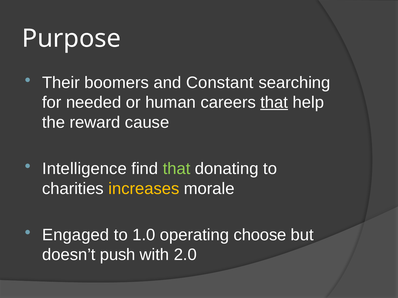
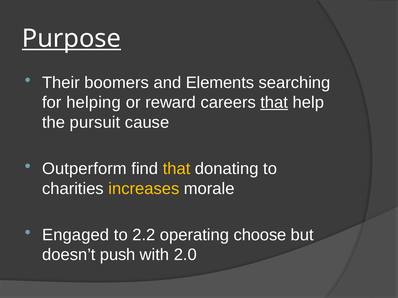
Purpose underline: none -> present (71, 39)
Constant: Constant -> Elements (220, 83)
needed: needed -> helping (94, 103)
human: human -> reward (171, 103)
reward: reward -> pursuit (95, 123)
Intelligence: Intelligence -> Outperform (84, 169)
that colour: light green -> yellow (177, 169)
1.0: 1.0 -> 2.2 (144, 235)
